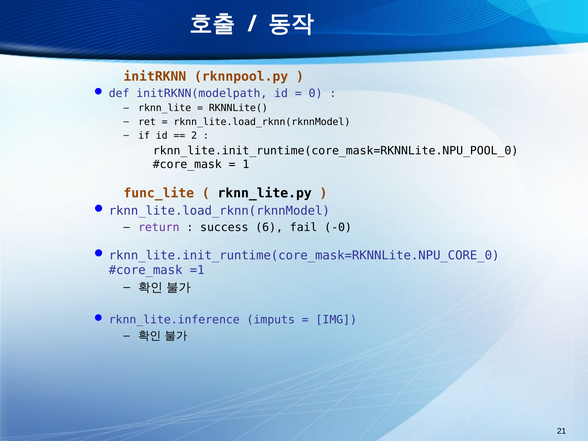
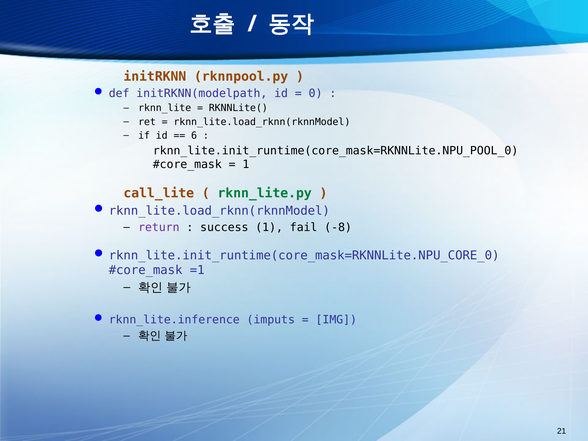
2: 2 -> 6 (194, 136)
func_lite: func_lite -> call_lite (159, 193)
rknn_lite.py colour: black -> green (265, 193)
success 6: 6 -> 1 (269, 227)
-0: -0 -> -8 (338, 227)
